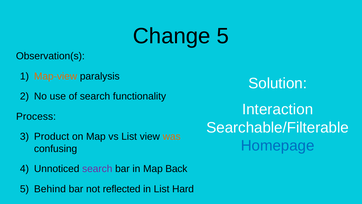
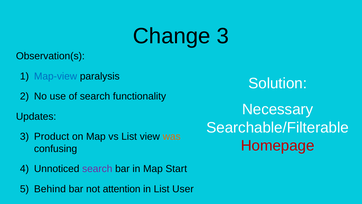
Change 5: 5 -> 3 (223, 36)
Map-view colour: orange -> blue (56, 76)
Interaction: Interaction -> Necessary (278, 109)
Process: Process -> Updates (36, 116)
Homepage colour: blue -> red (278, 145)
Back: Back -> Start (176, 169)
reflected: reflected -> attention (122, 189)
Hard: Hard -> User (183, 189)
